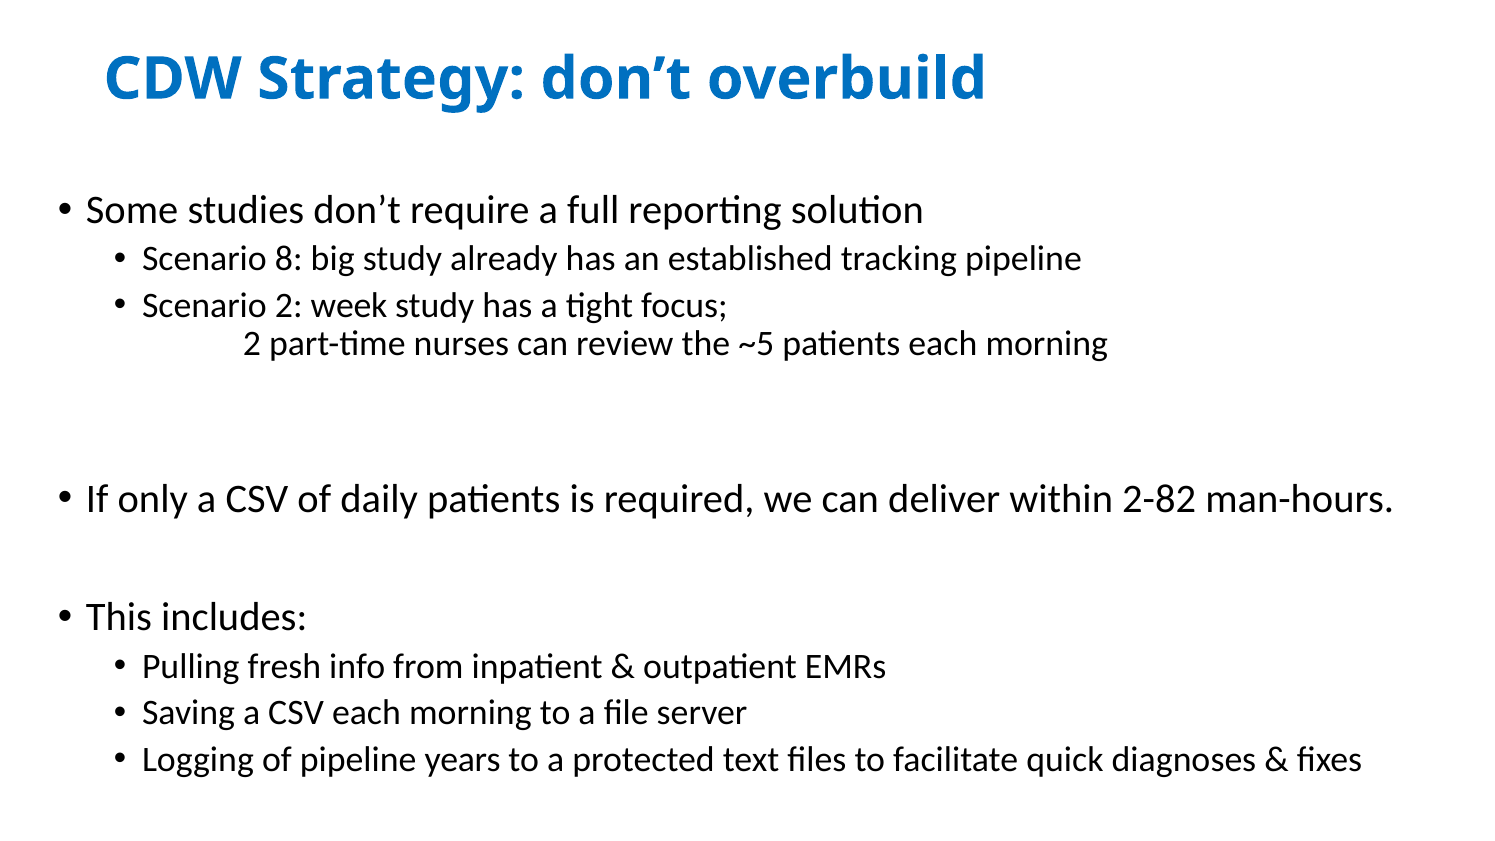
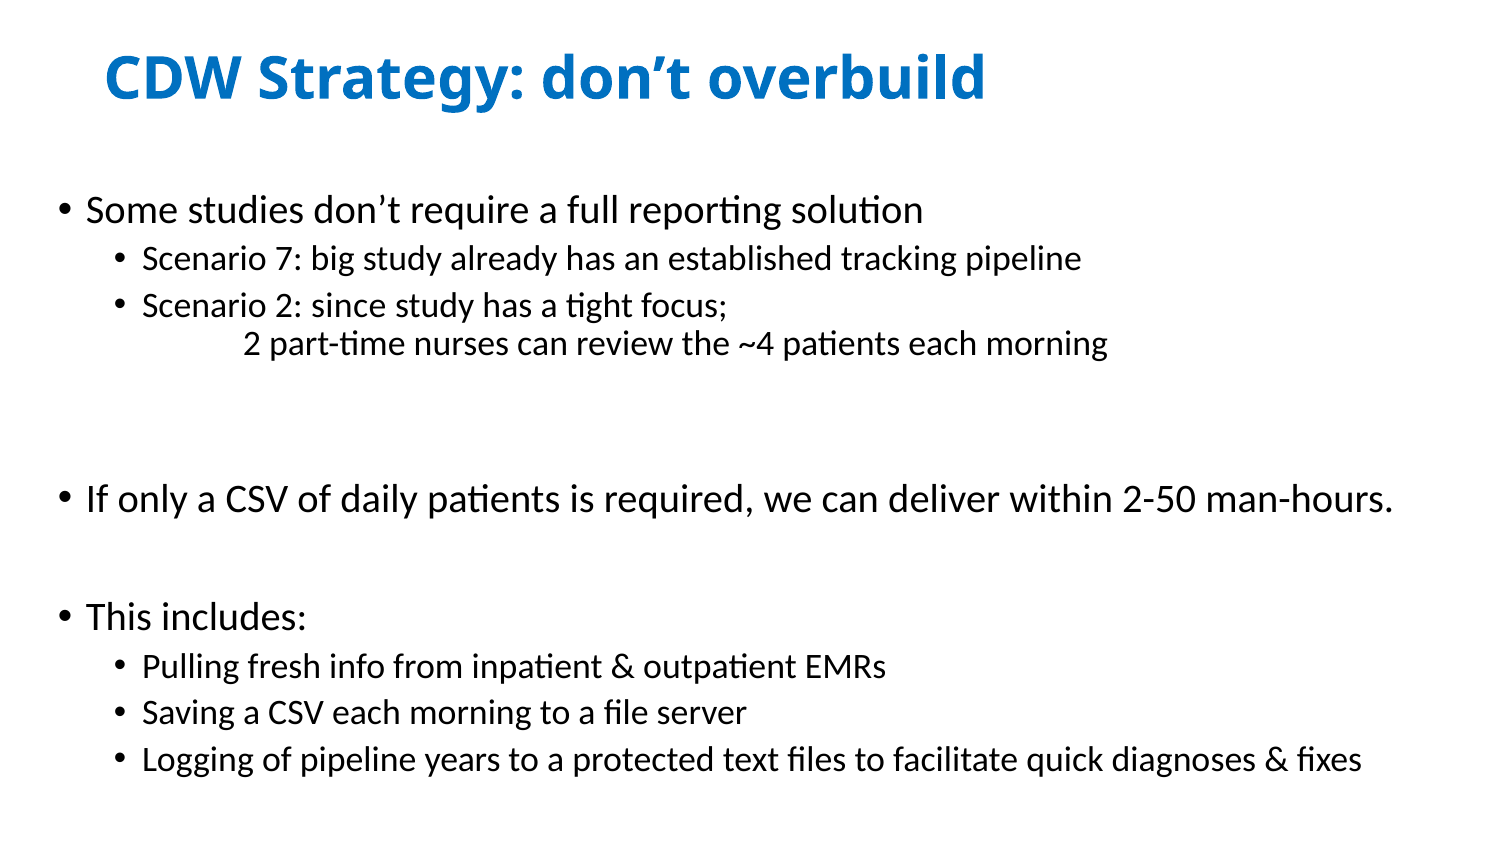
8: 8 -> 7 (289, 259)
week: week -> since (349, 305)
~5: ~5 -> ~4 (756, 344)
2-82: 2-82 -> 2-50 (1159, 499)
